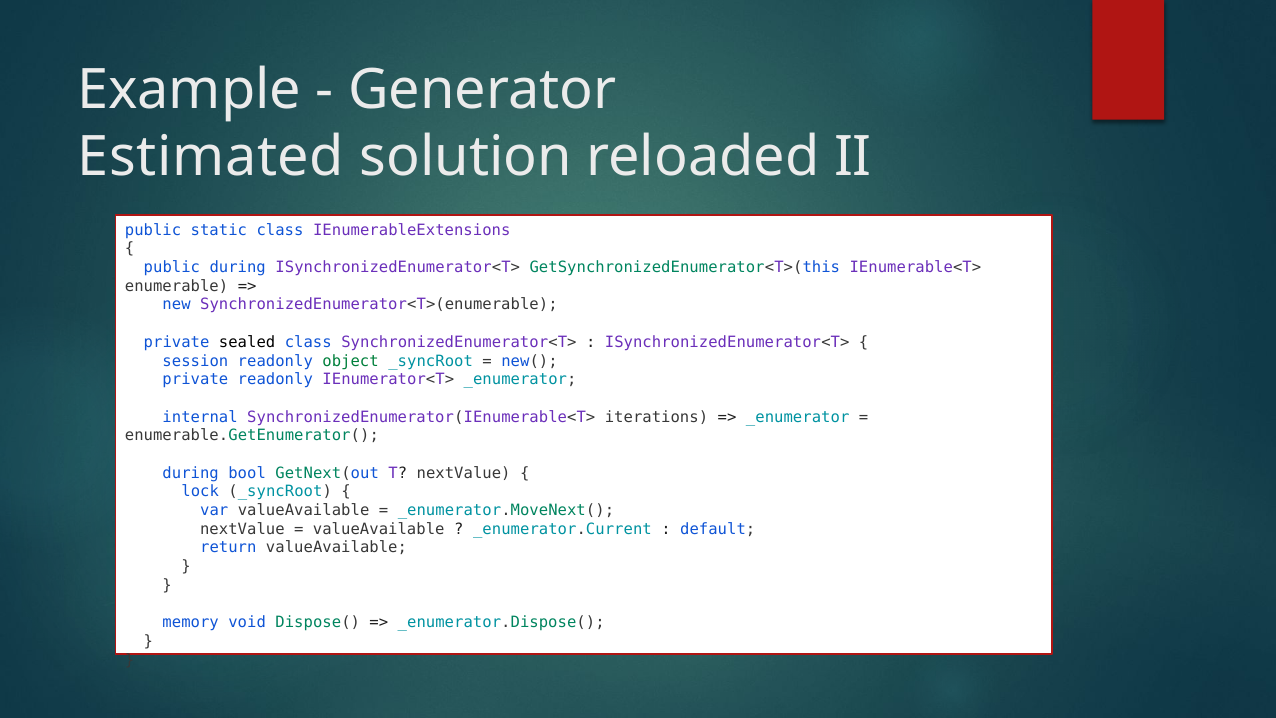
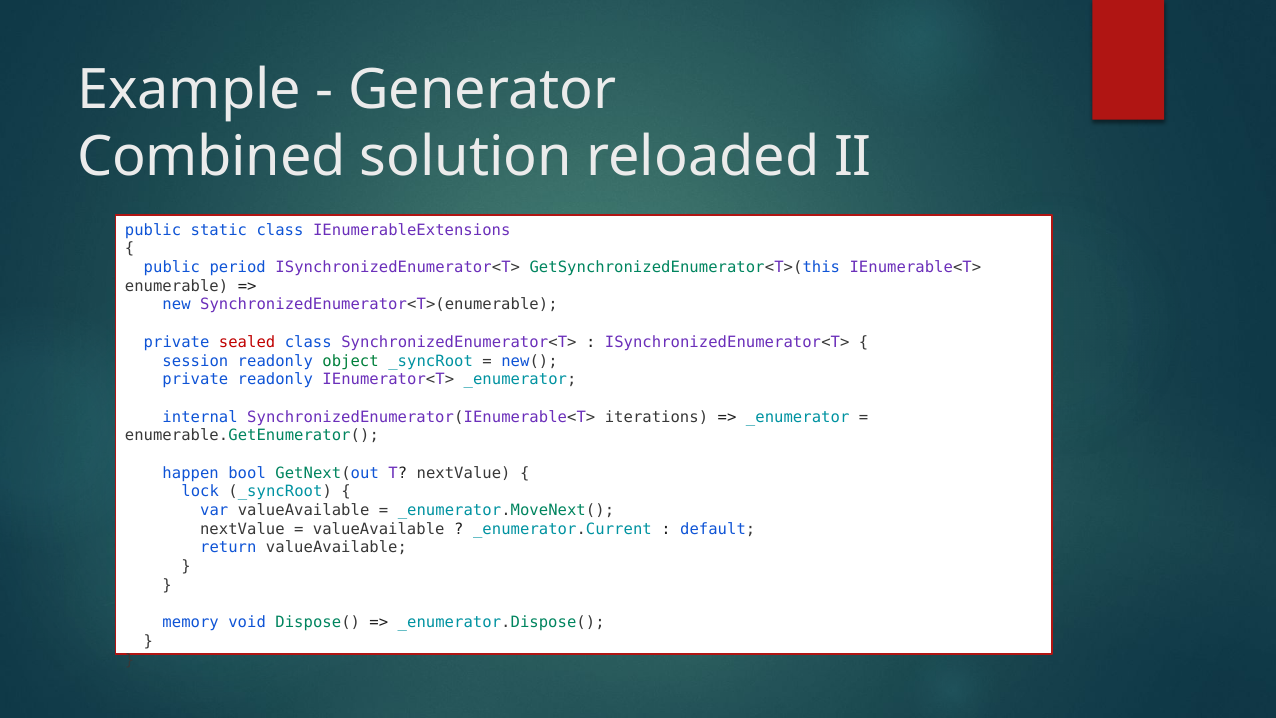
Estimated: Estimated -> Combined (211, 157)
public during: during -> period (238, 267)
sealed colour: black -> red (247, 342)
during: during -> happen (191, 473)
